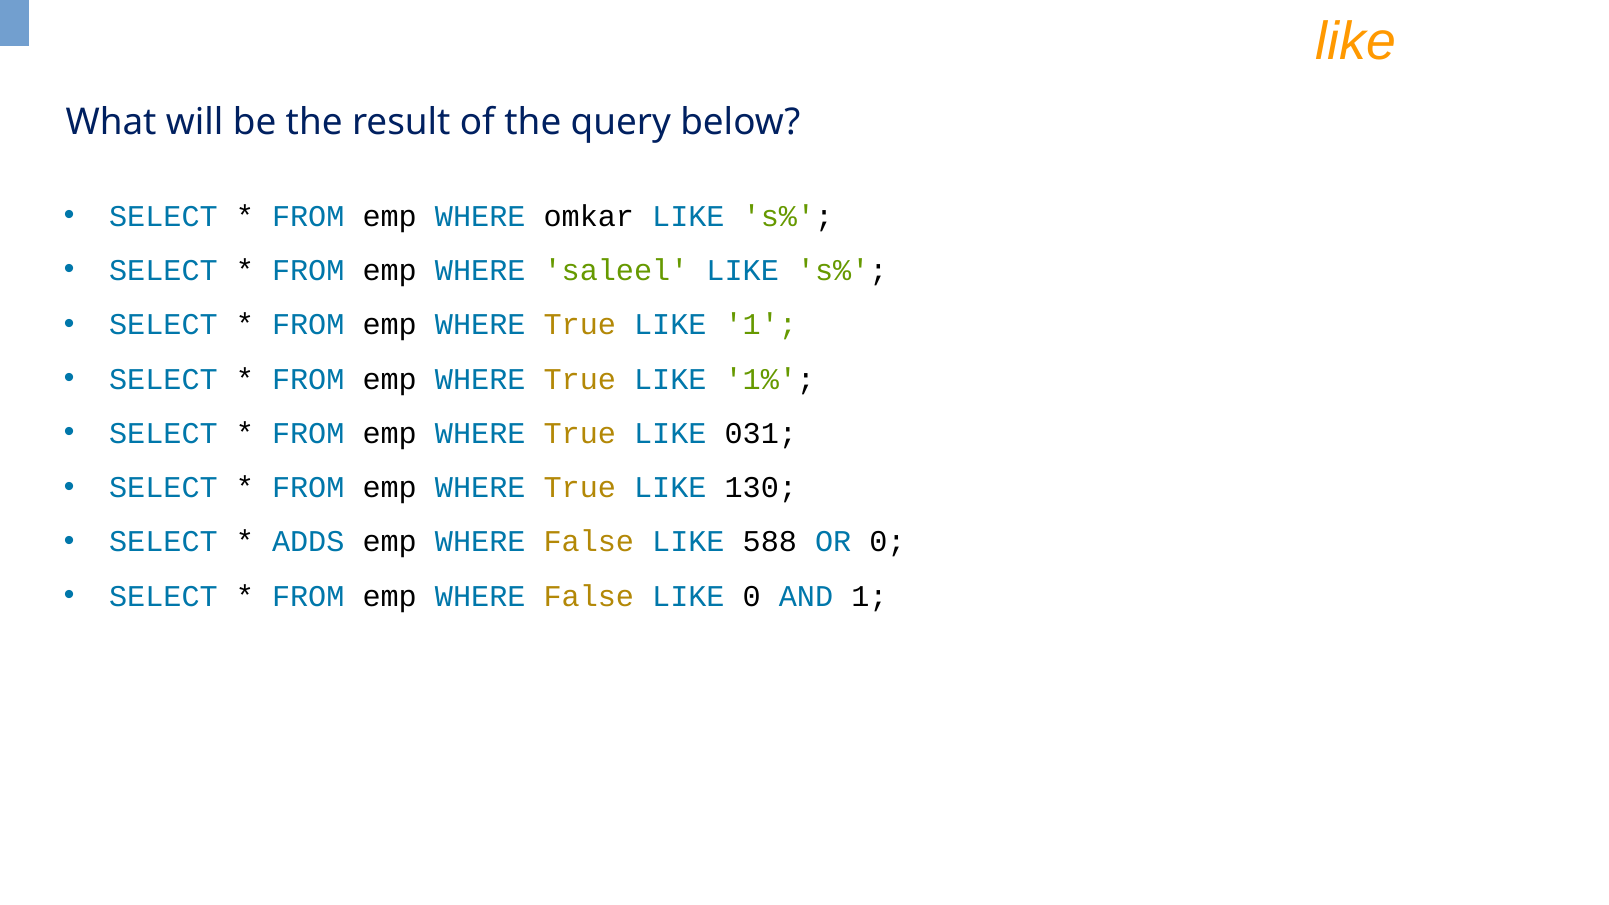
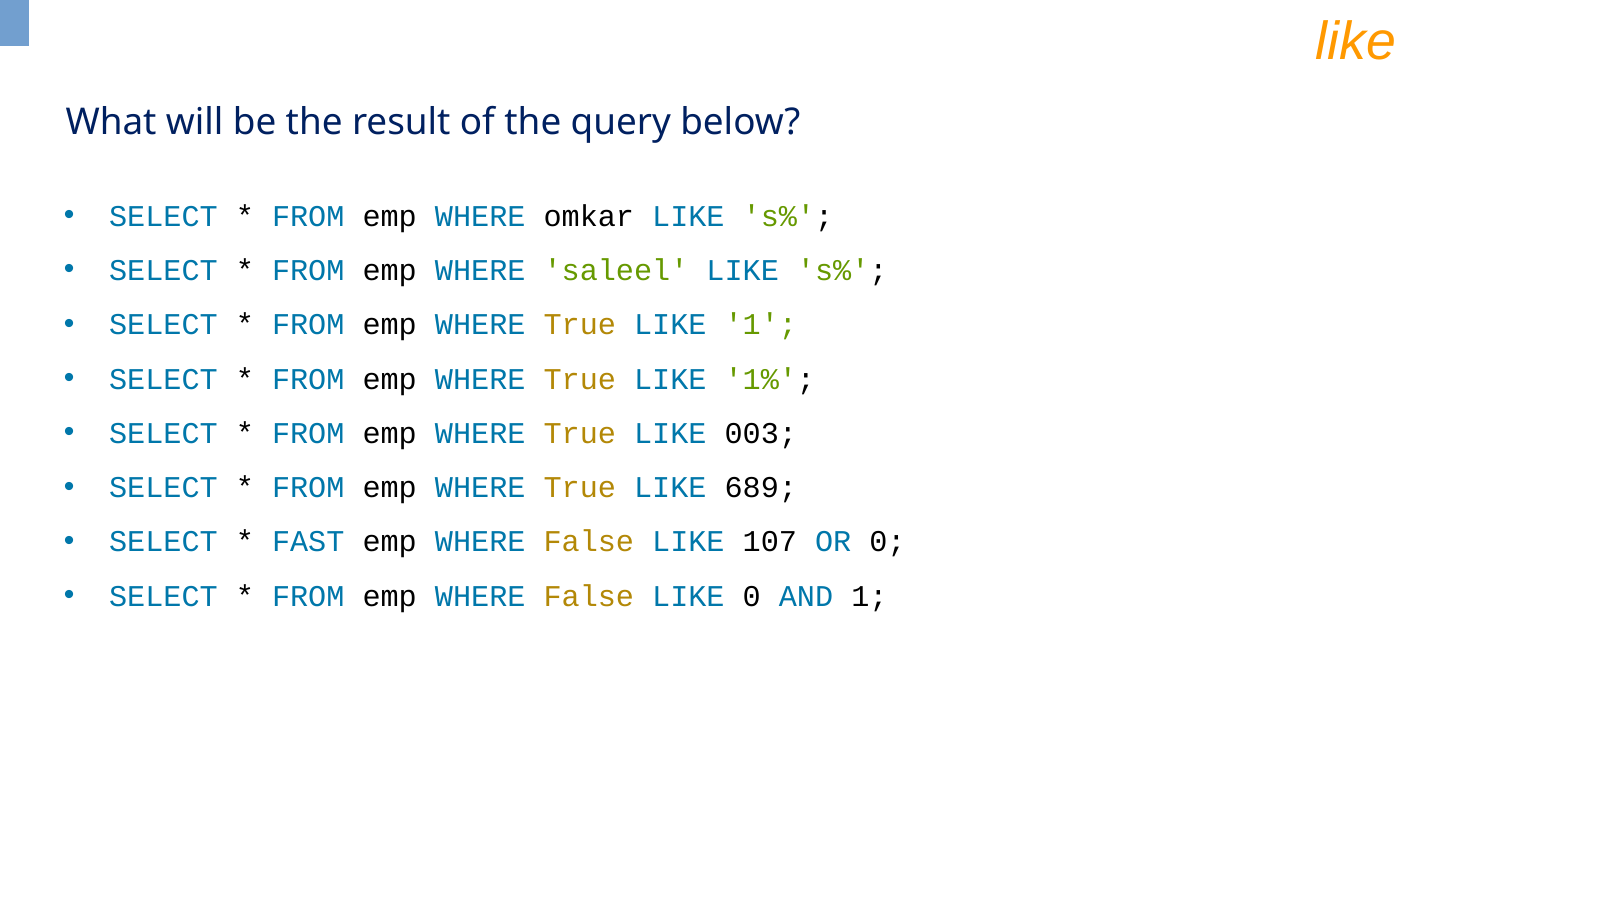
031: 031 -> 003 (761, 433)
130: 130 -> 689 (761, 488)
ADDS: ADDS -> FAST (308, 542)
588: 588 -> 107 (770, 542)
